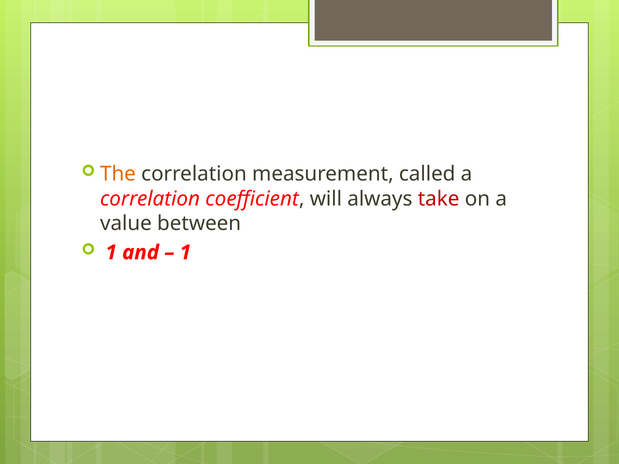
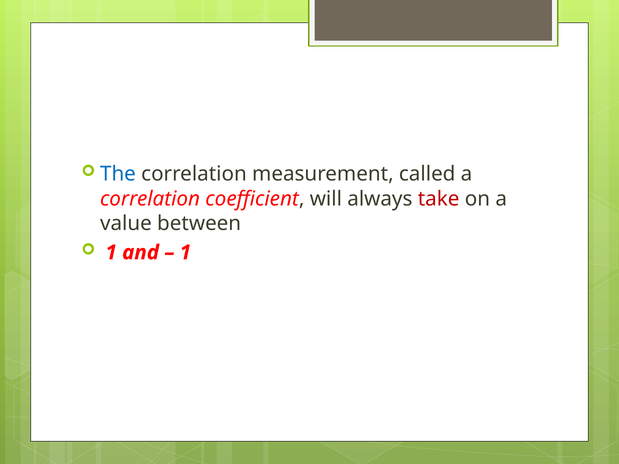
The colour: orange -> blue (118, 174)
